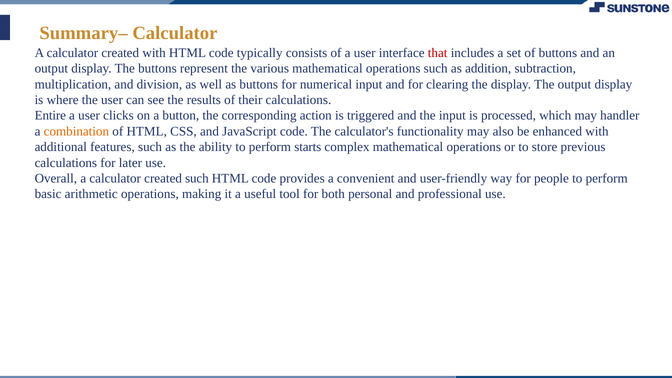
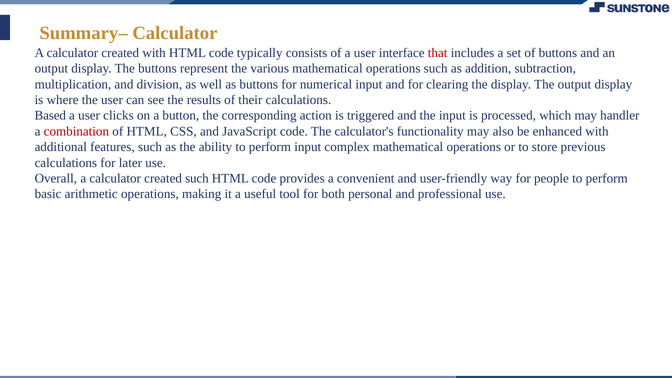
Entire: Entire -> Based (50, 116)
combination colour: orange -> red (76, 131)
perform starts: starts -> input (308, 147)
